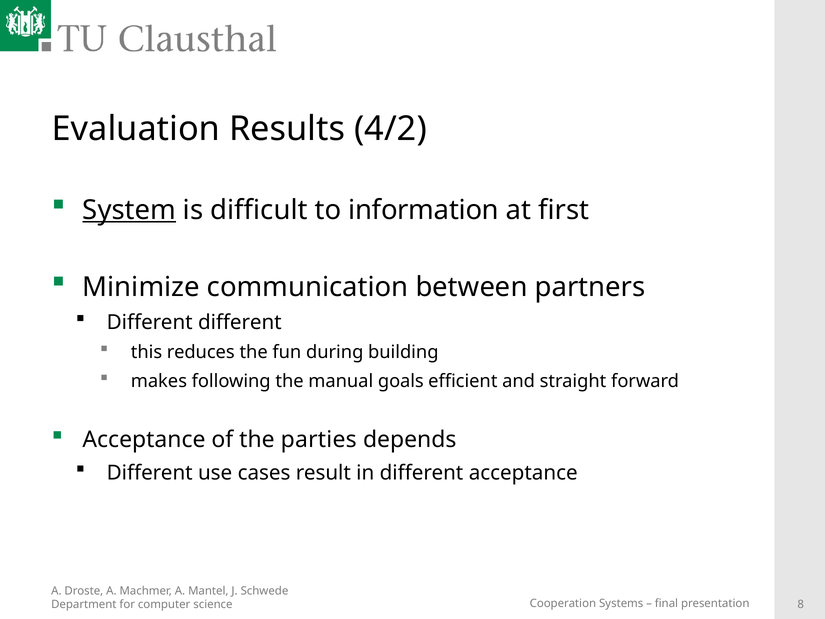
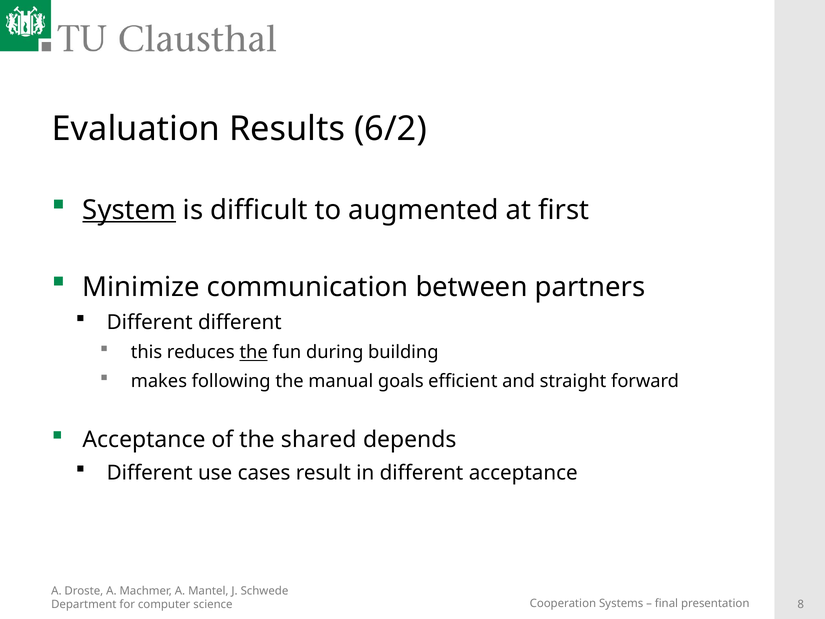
4/2: 4/2 -> 6/2 (391, 129)
information: information -> augmented (423, 210)
the underline: none -> present (254, 352)
parties: parties -> shared (319, 440)
